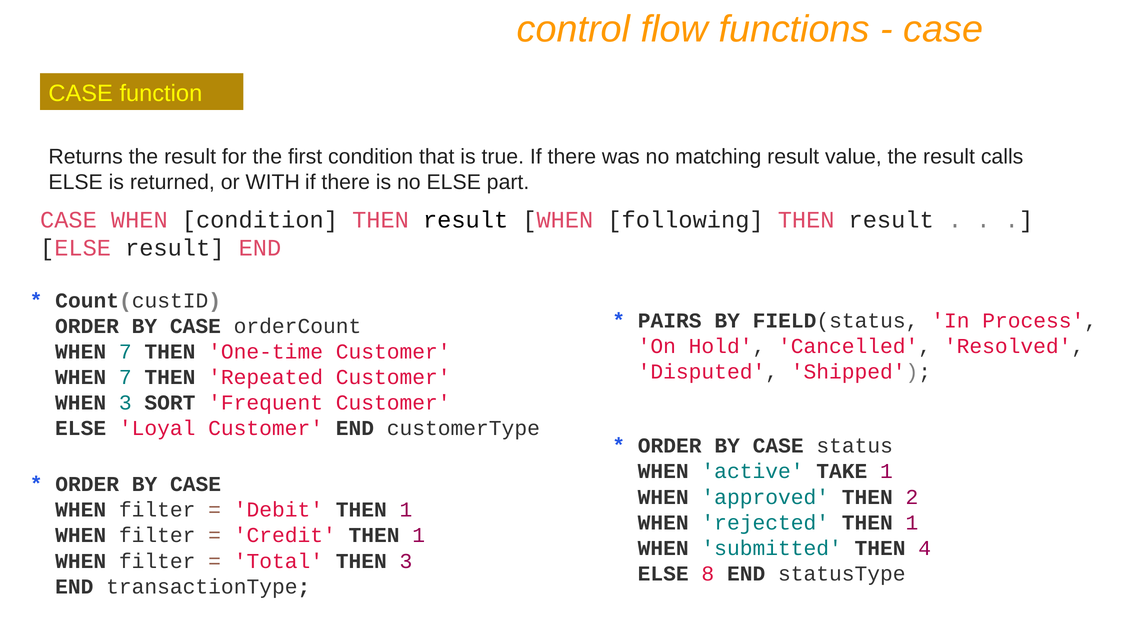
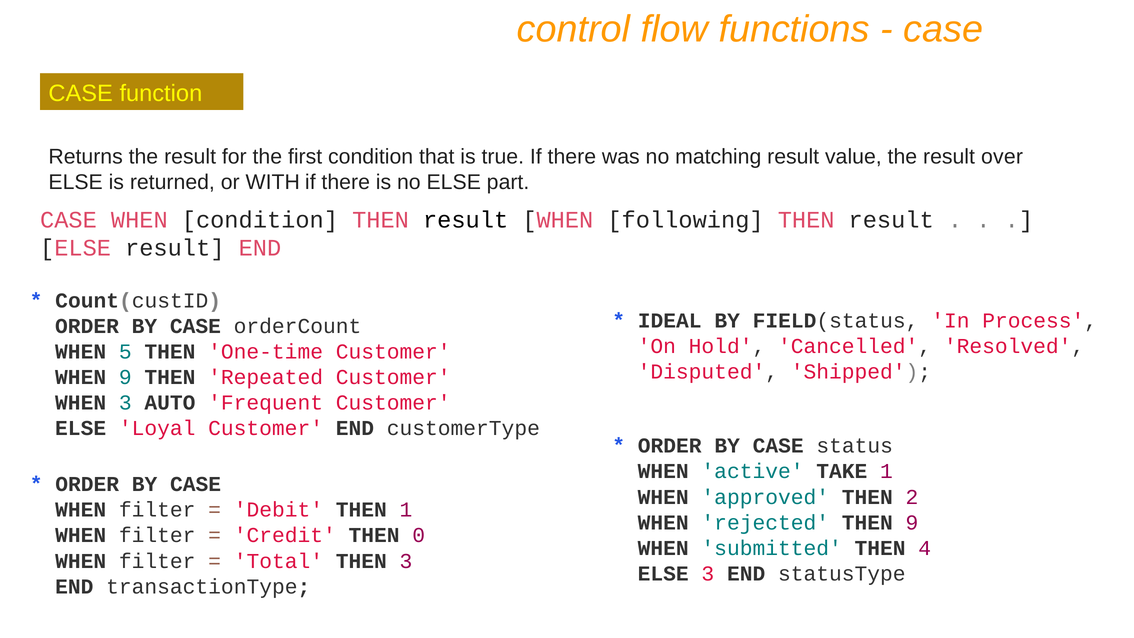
calls: calls -> over (1002, 157)
PAIRS: PAIRS -> IDEAL (670, 321)
7: 7 -> 5 (125, 351)
7: 7 -> 9 (125, 377)
SORT: SORT -> AUTO (170, 402)
rejected THEN 1: 1 -> 9 (912, 522)
Credit THEN 1: 1 -> 0 (419, 535)
ELSE 8: 8 -> 3 (708, 573)
